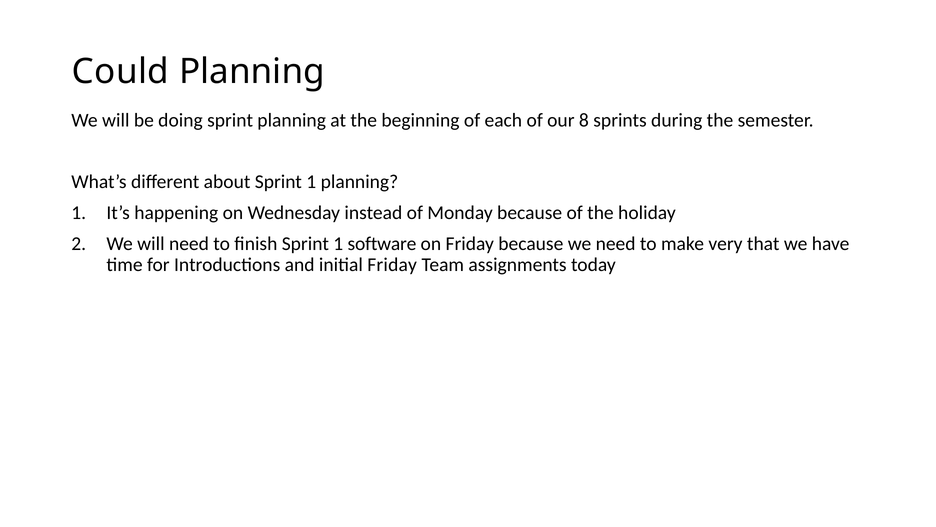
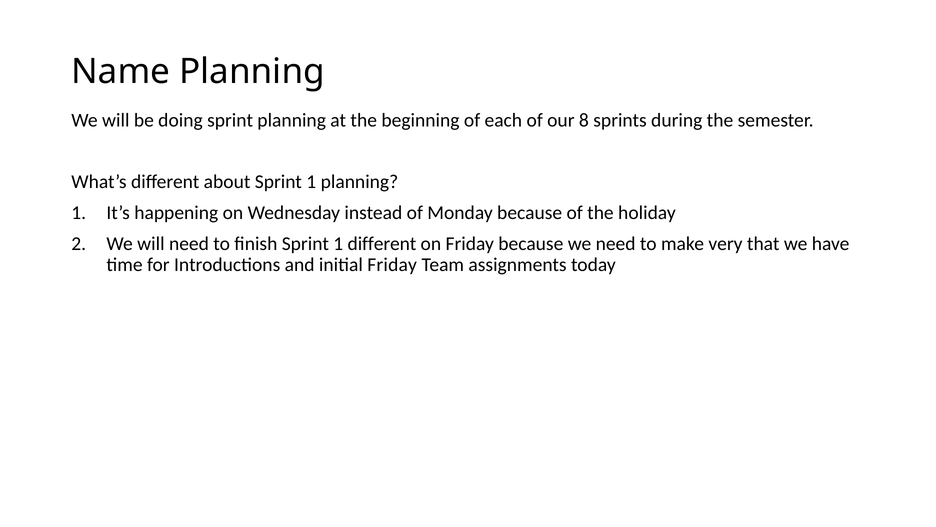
Could: Could -> Name (121, 72)
1 software: software -> different (382, 244)
